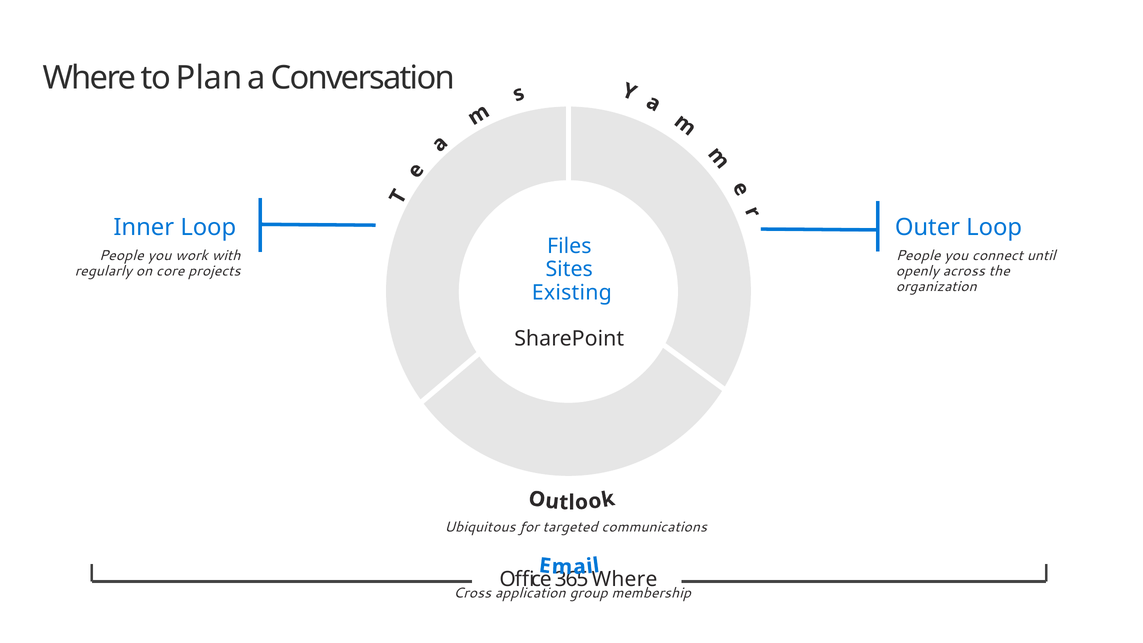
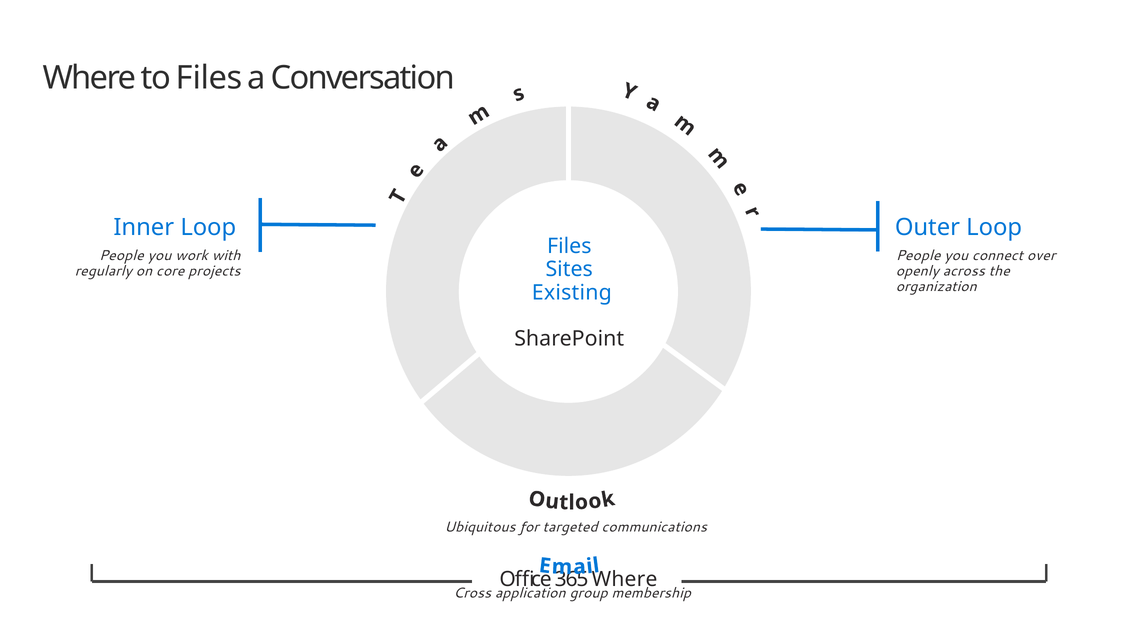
to Plan: Plan -> Files (209, 78)
until: until -> over (1041, 256)
